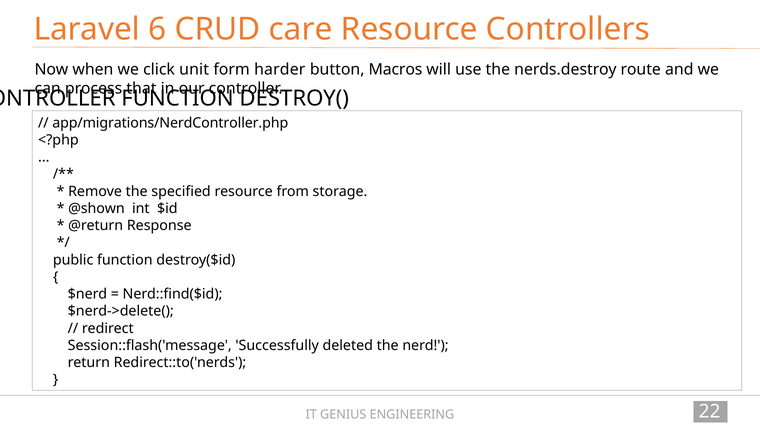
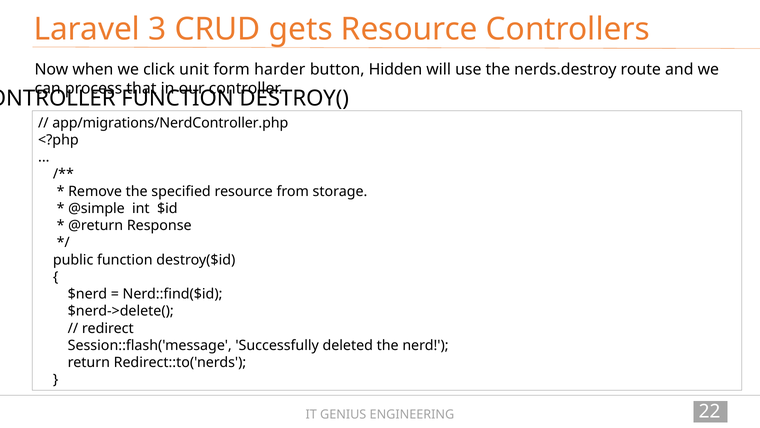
6: 6 -> 3 (157, 29)
care: care -> gets (301, 29)
Macros: Macros -> Hidden (395, 69)
@shown: @shown -> @simple (96, 208)
